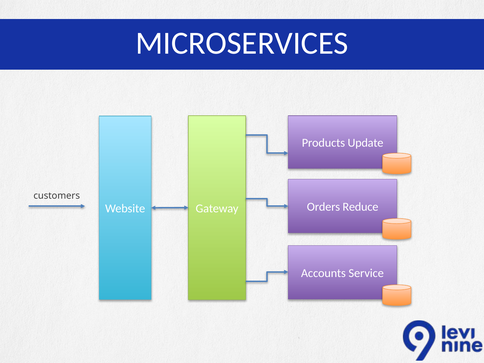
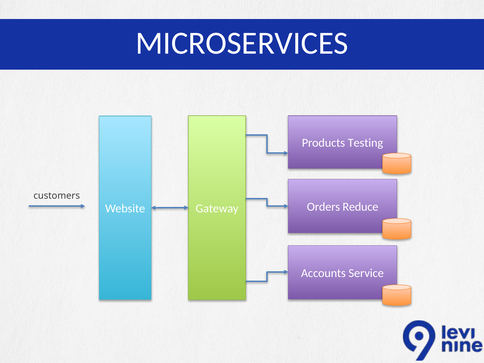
Update: Update -> Testing (365, 143)
